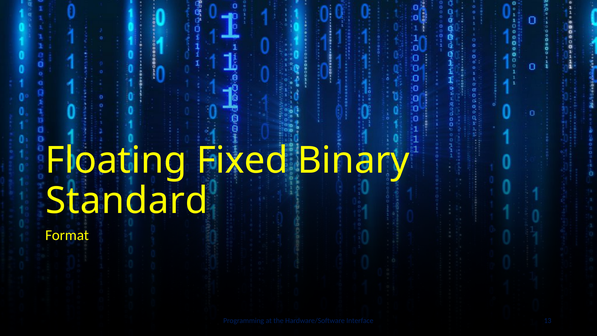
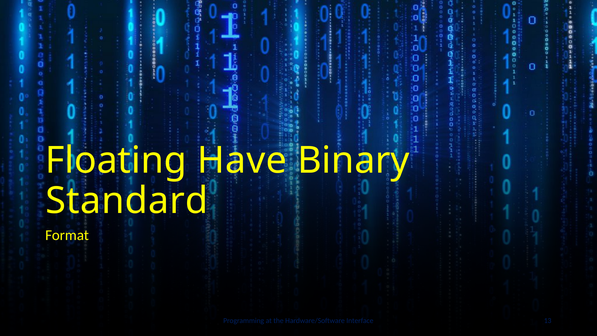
Fixed: Fixed -> Have (242, 160)
